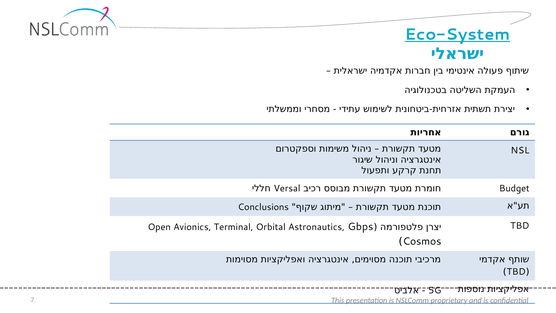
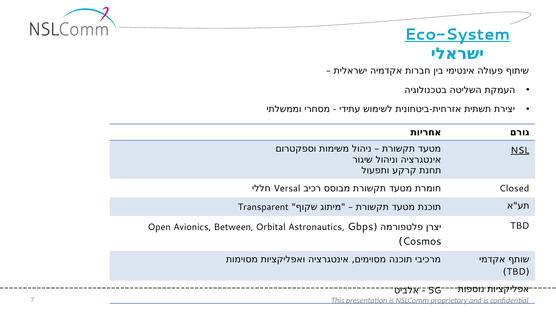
NSL underline: none -> present (520, 150)
Budget: Budget -> Closed (514, 188)
Conclusions: Conclusions -> Transparent (263, 207)
Terminal: Terminal -> Between (234, 227)
